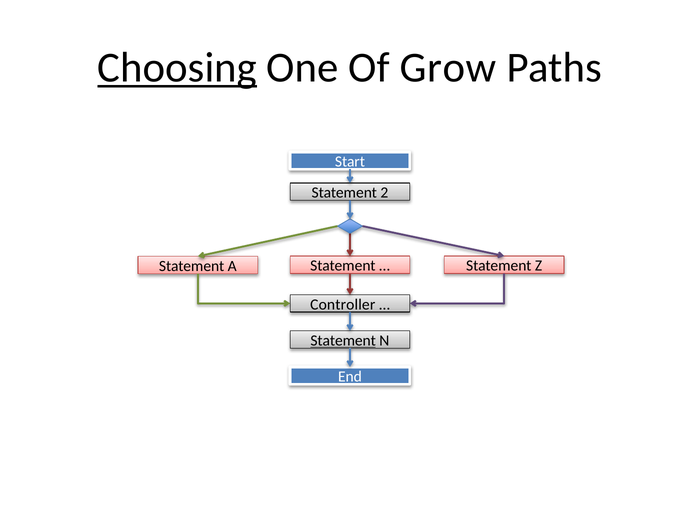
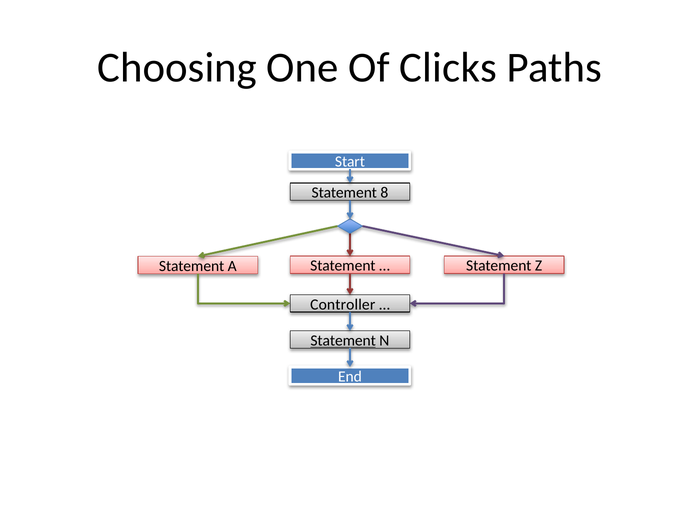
Choosing underline: present -> none (177, 68)
Grow: Grow -> Clicks (448, 68)
2: 2 -> 8 (384, 193)
